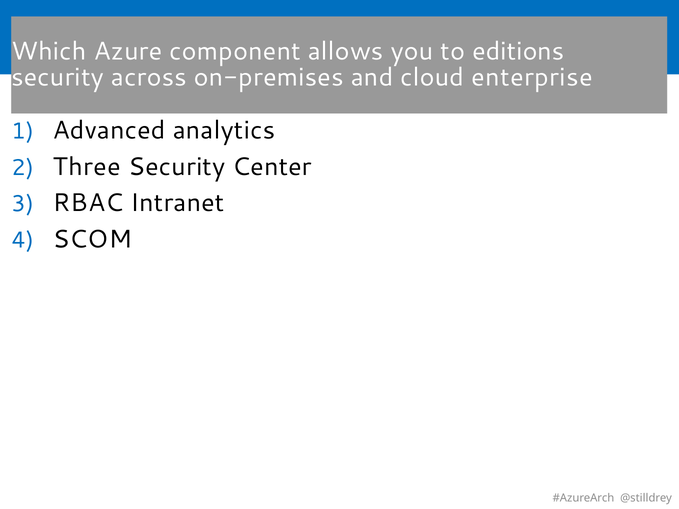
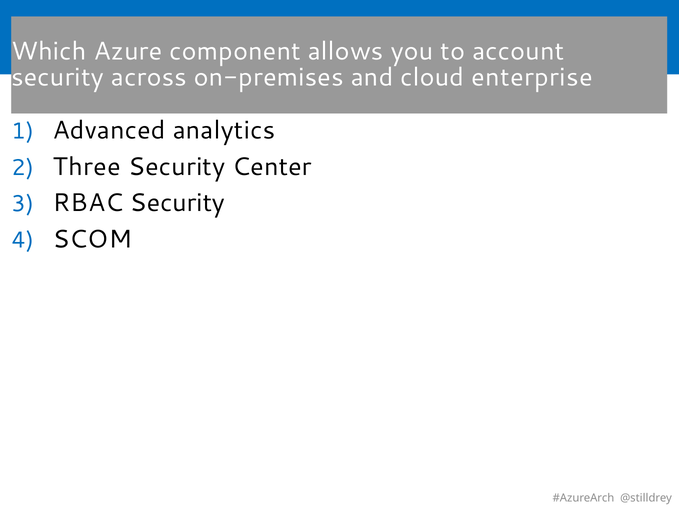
editions: editions -> account (518, 51)
RBAC Intranet: Intranet -> Security (178, 203)
